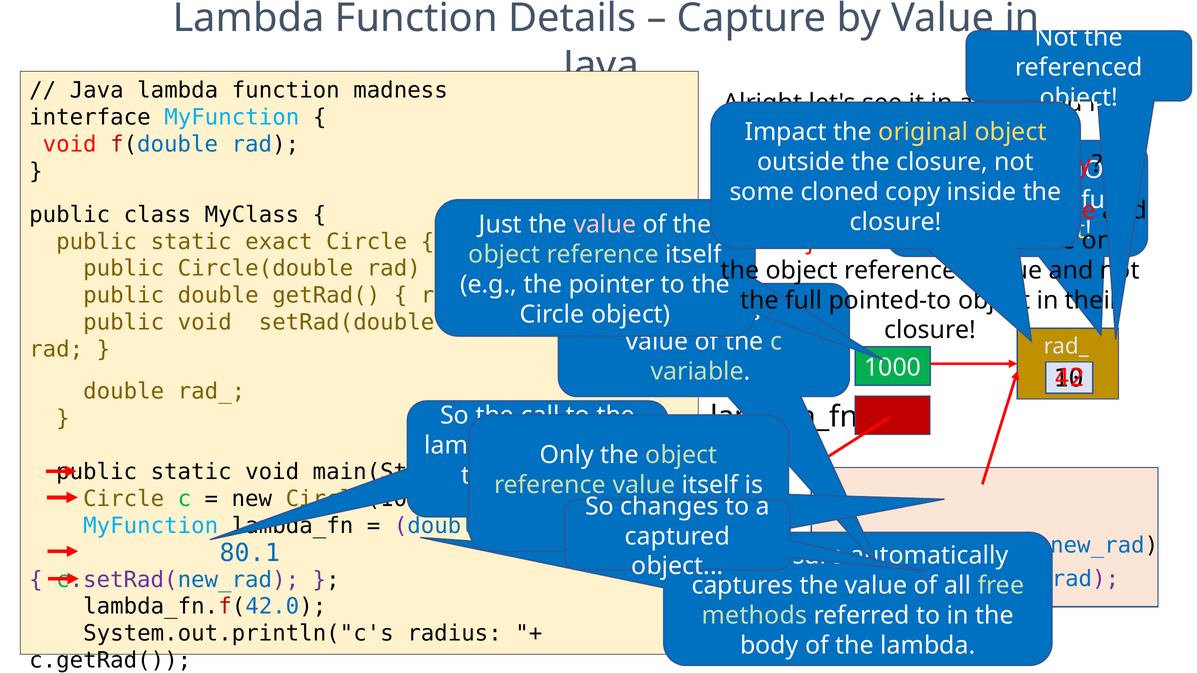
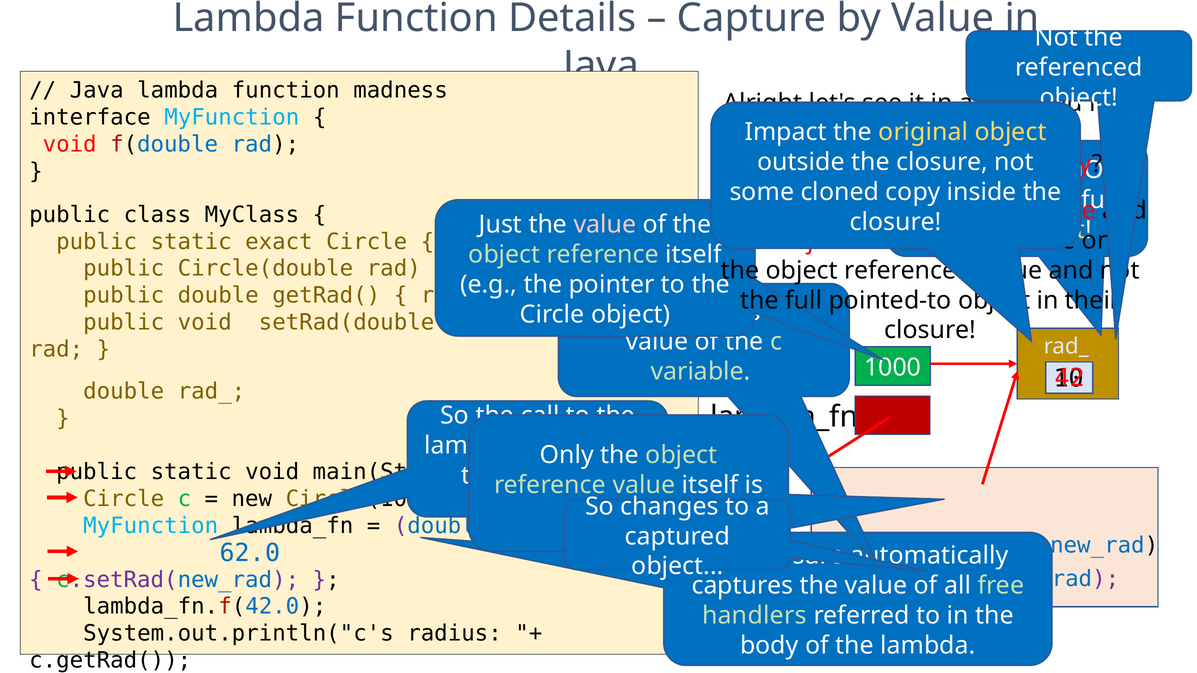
80.1: 80.1 -> 62.0 (250, 553)
methods: methods -> handlers (754, 616)
